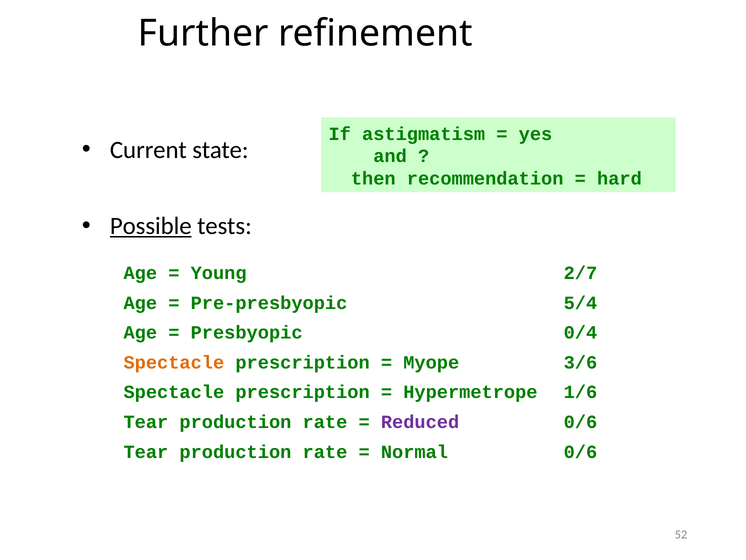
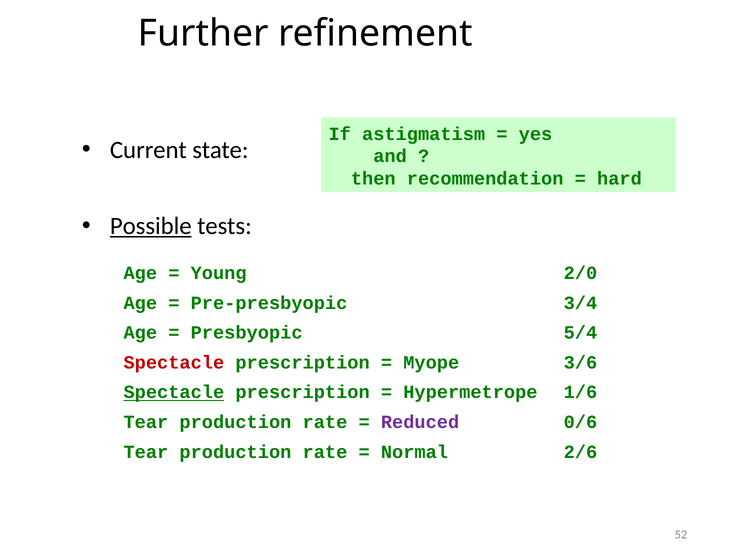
2/7: 2/7 -> 2/0 (580, 273)
5/4: 5/4 -> 3/4 (580, 303)
0/4: 0/4 -> 5/4 (580, 332)
Spectacle colour: orange -> red (174, 362)
Spectacle underline: none -> present (174, 392)
0/6: 0/6 -> 2/6 (580, 452)
